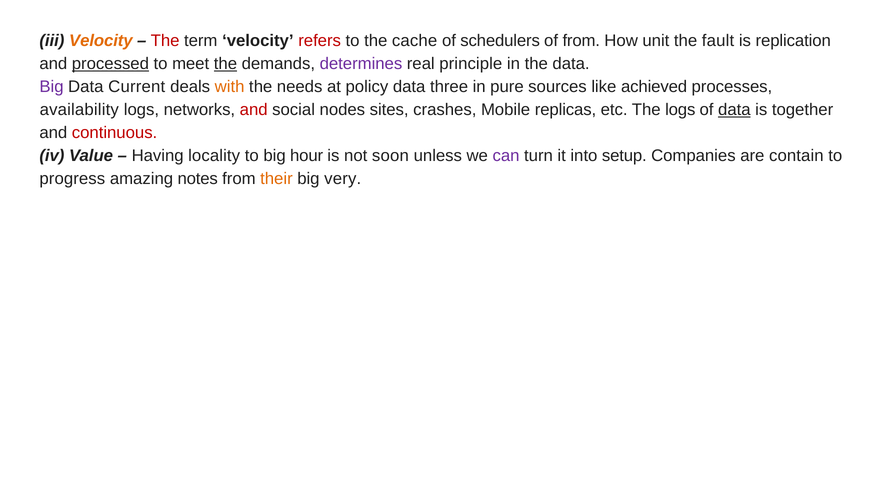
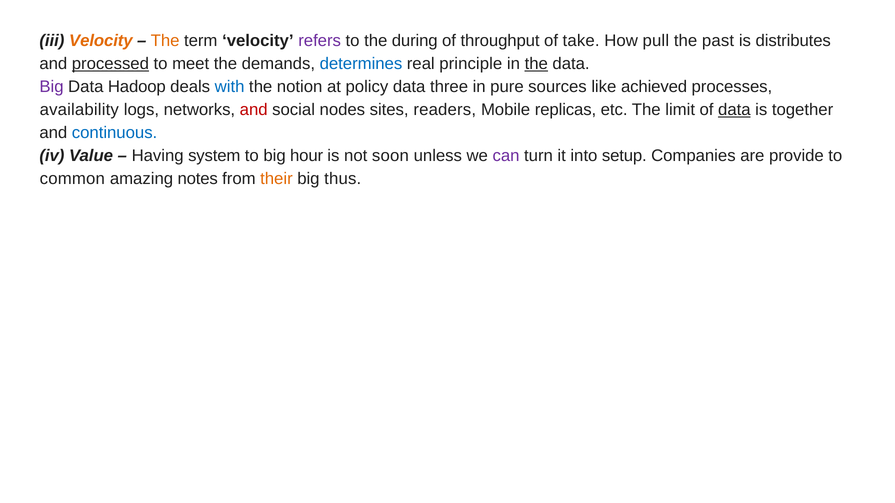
The colour: red -> orange (165, 41)
refers colour: red -> purple (320, 41)
cache: cache -> during (415, 41)
schedulers: schedulers -> throughput (500, 41)
of from: from -> take (581, 41)
unit: unit -> pull (656, 41)
fault: fault -> past (718, 41)
replication: replication -> distributes (793, 41)
the underline: present -> none (225, 64)
determines colour: purple -> blue (361, 64)
the underline: none -> present (536, 64)
Current: Current -> Hadoop (137, 87)
with colour: orange -> blue (230, 87)
needs: needs -> notion (300, 87)
crashes: crashes -> readers (445, 110)
The logs: logs -> limit (680, 110)
continuous colour: red -> blue (115, 133)
locality: locality -> system (214, 156)
contain: contain -> provide (796, 156)
progress: progress -> common (72, 179)
very: very -> thus (343, 179)
